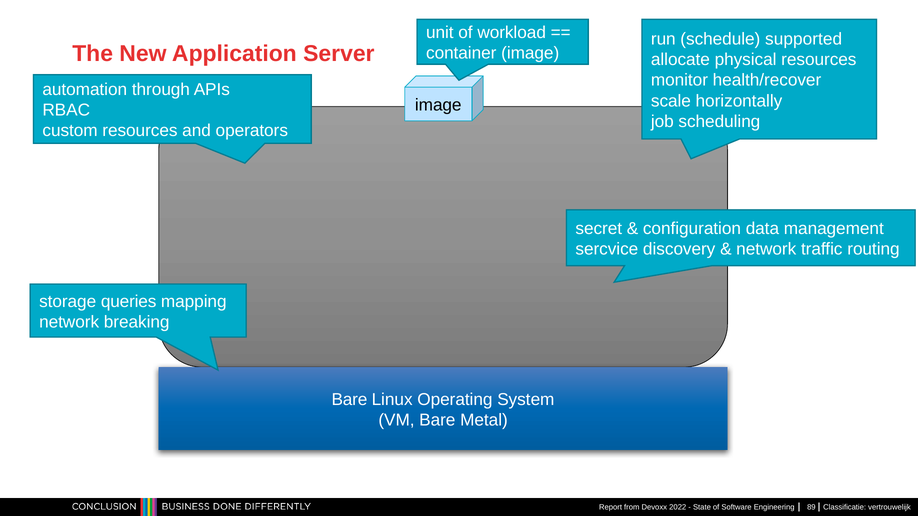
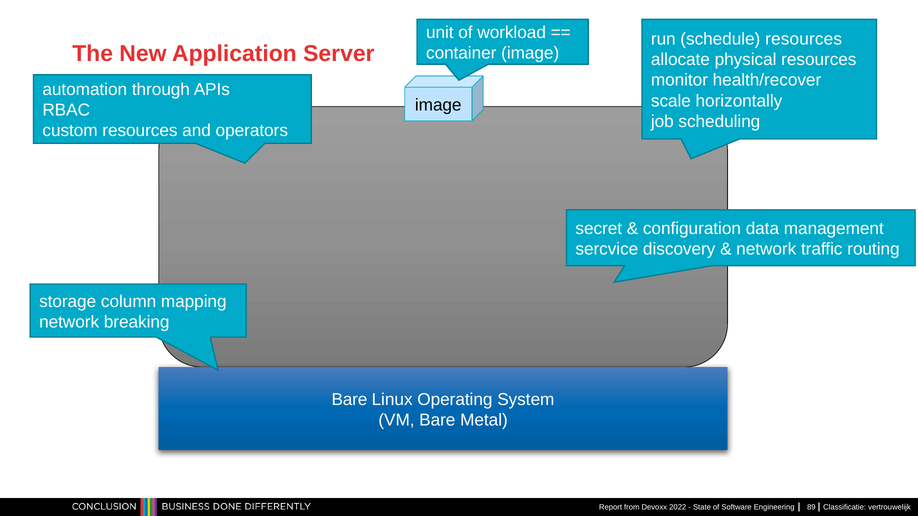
schedule supported: supported -> resources (804, 39)
queries: queries -> column (129, 302)
